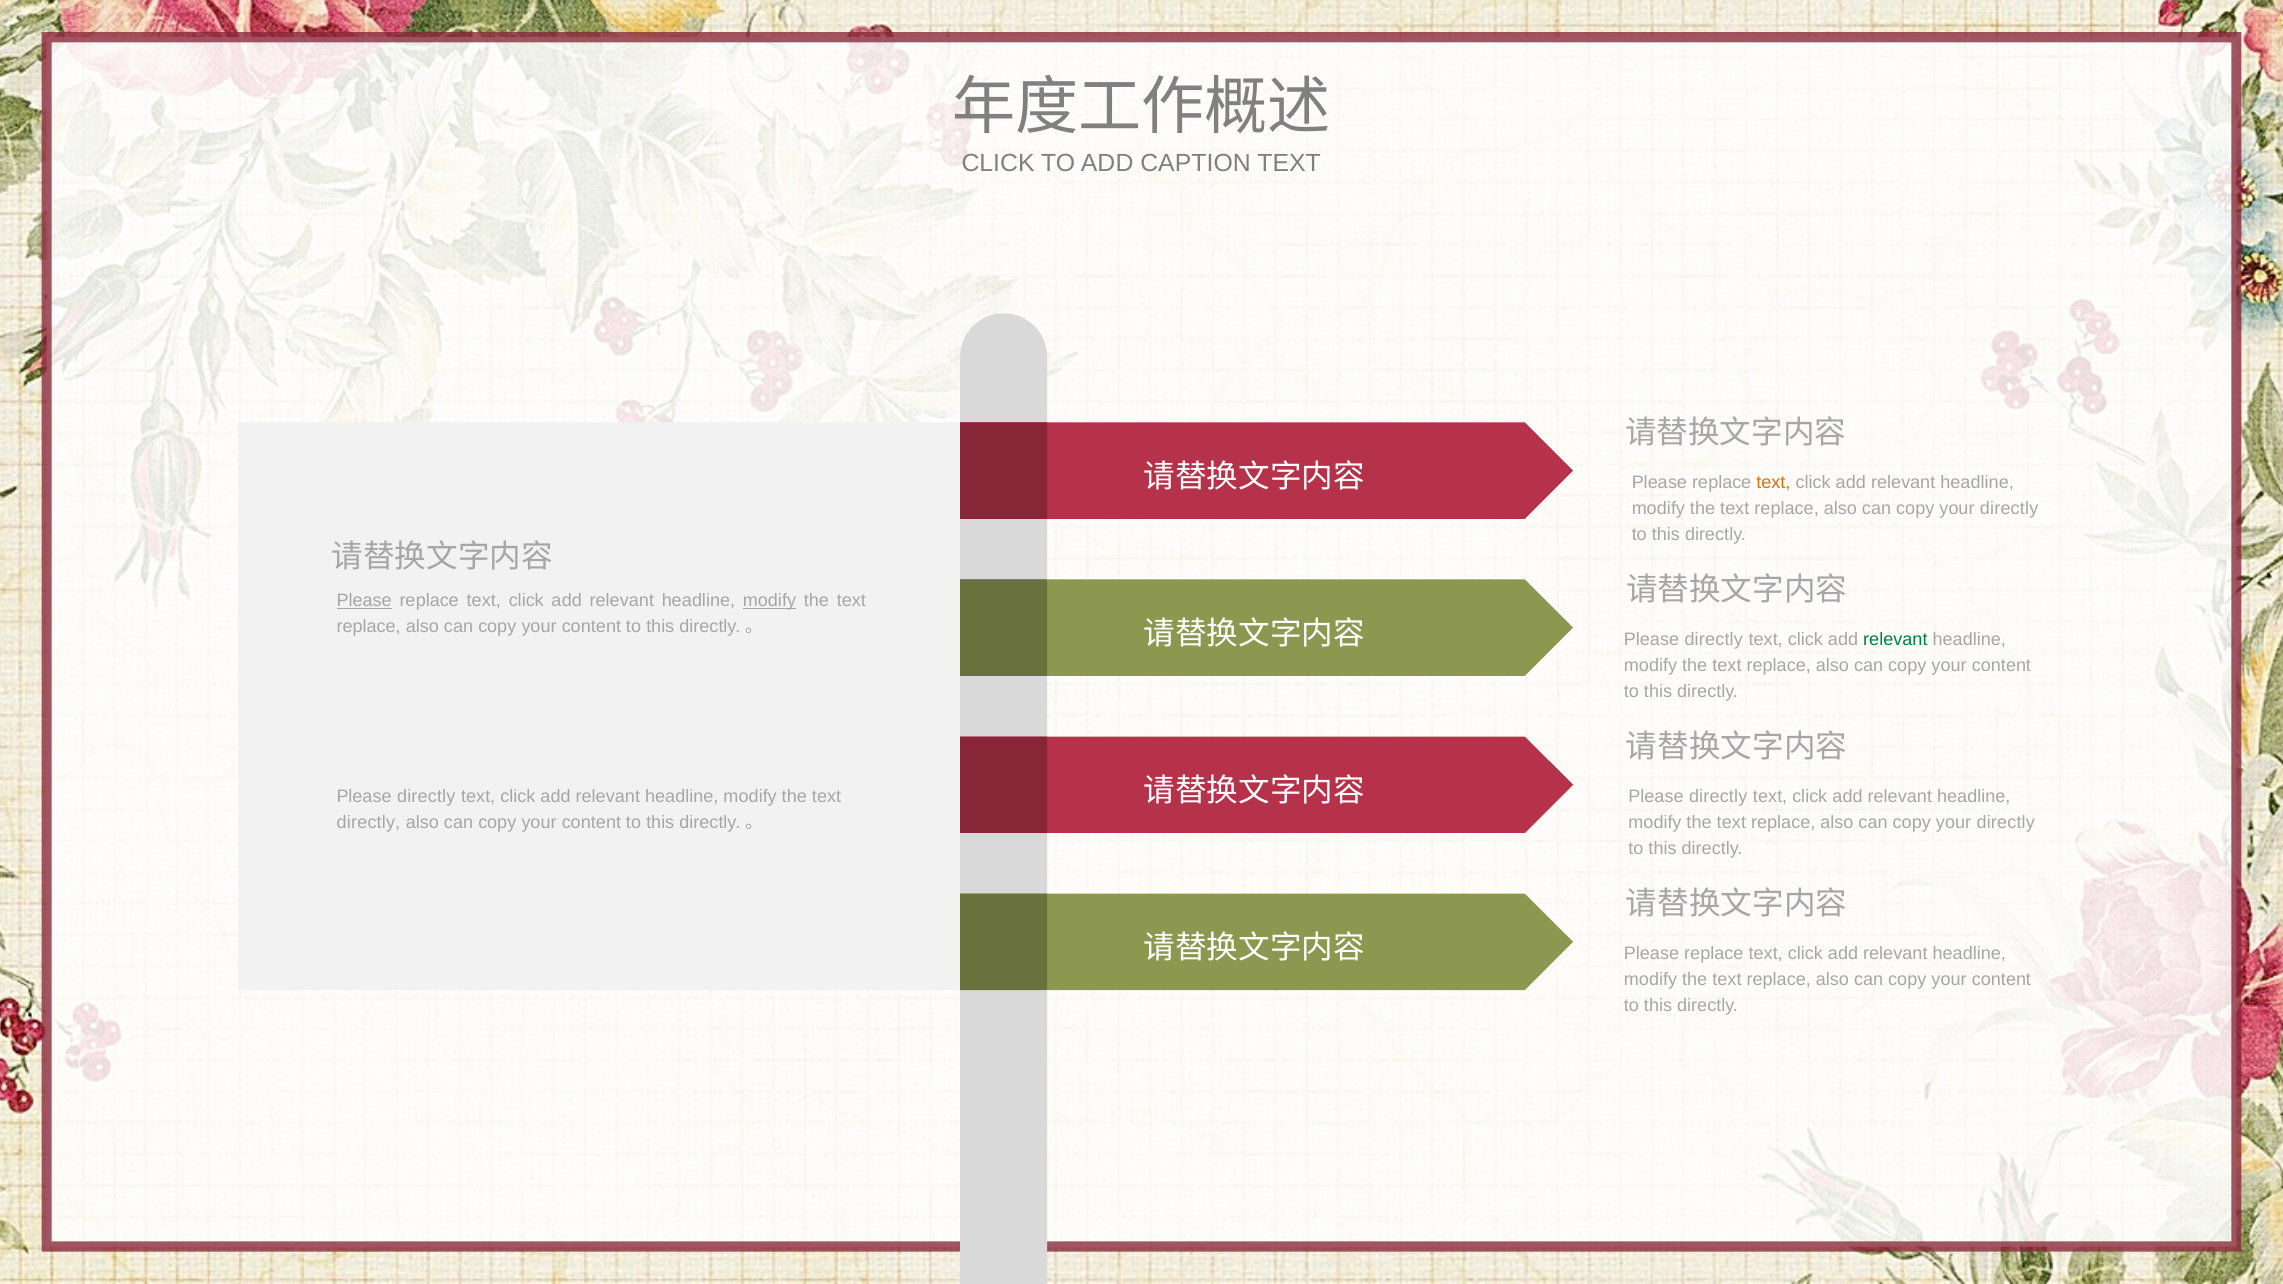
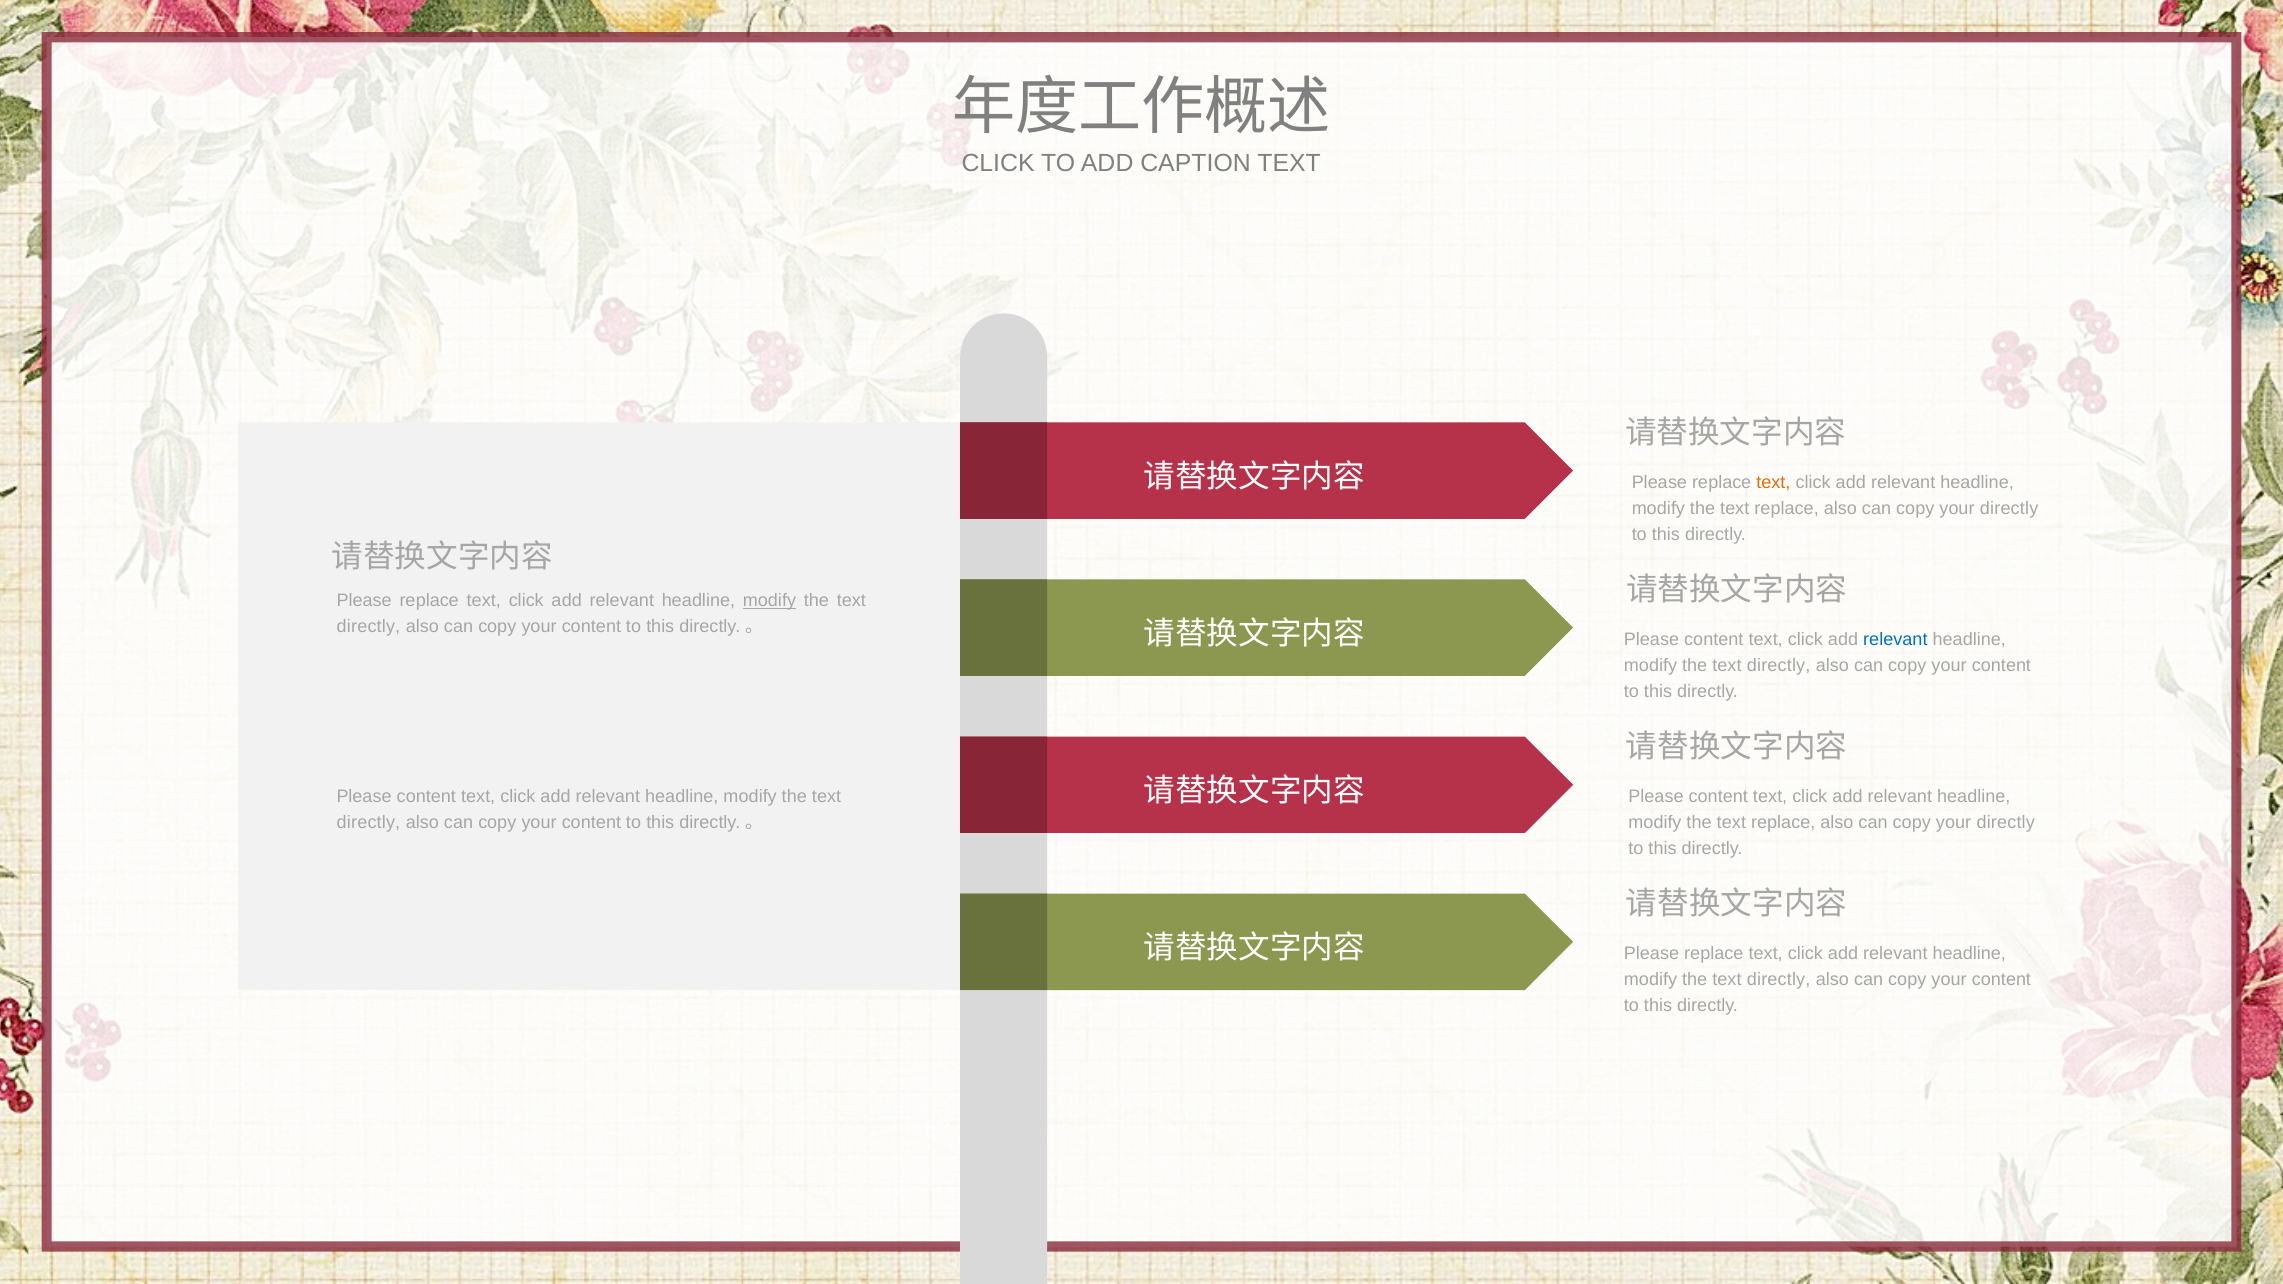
Please underline: present -> none (364, 601)
replace: replace -> directly (368, 626)
directly: directly -> content (1714, 640)
relevant colour: green -> blue (1895, 640)
replace: replace -> directly (1779, 666)
directly: directly -> content (426, 796)
directly: directly -> content (1718, 797)
replace: replace -> directly (1779, 980)
